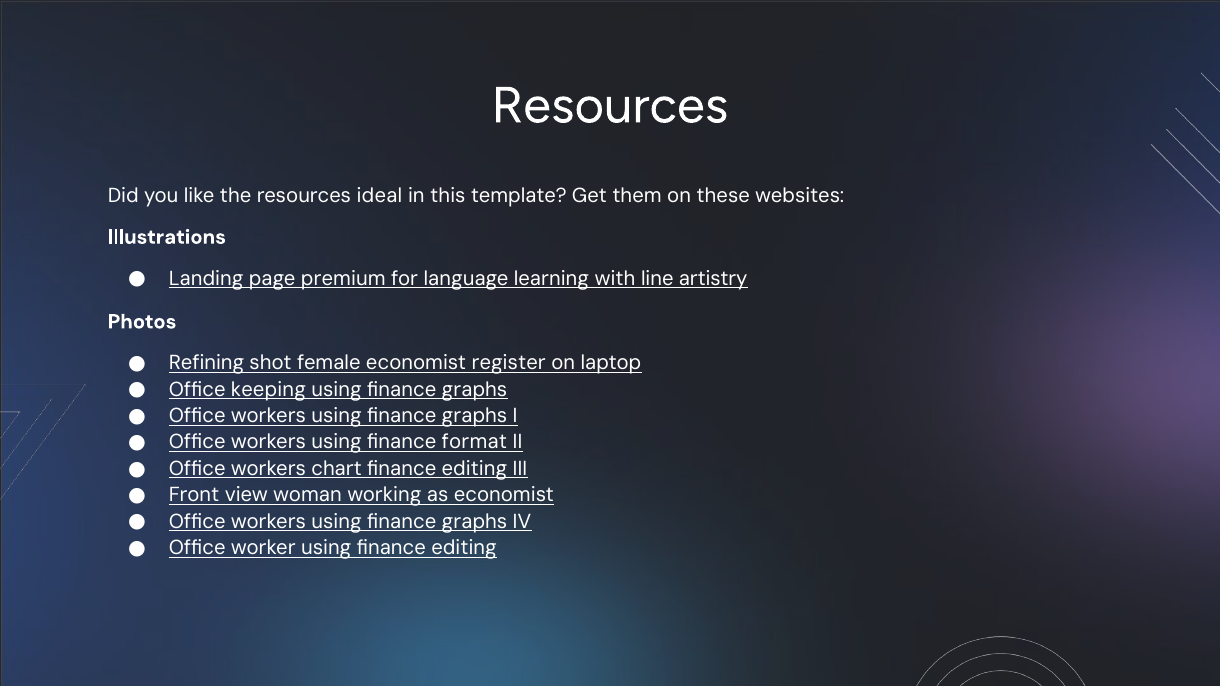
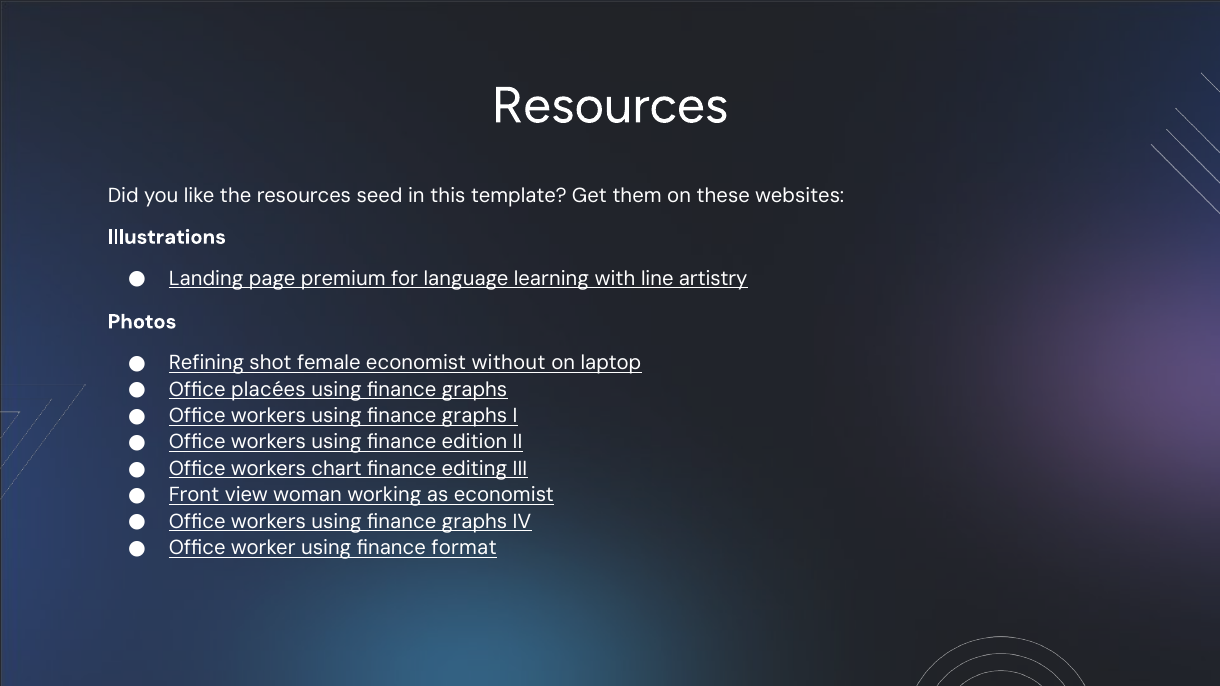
ideal: ideal -> seed (380, 196)
register: register -> without (509, 363)
keeping: keeping -> placées (268, 390)
format: format -> edition (475, 442)
using finance editing: editing -> format (464, 548)
